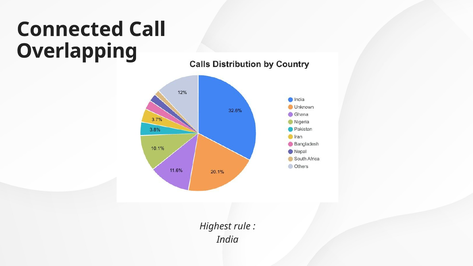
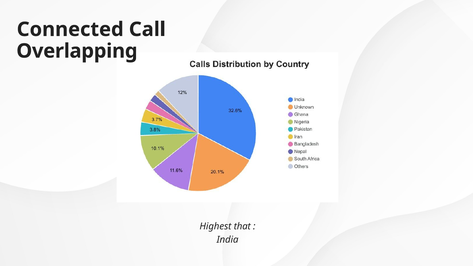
rule: rule -> that (242, 226)
